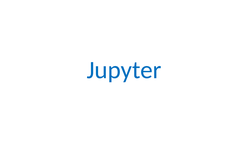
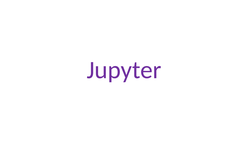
Jupyter colour: blue -> purple (124, 70)
